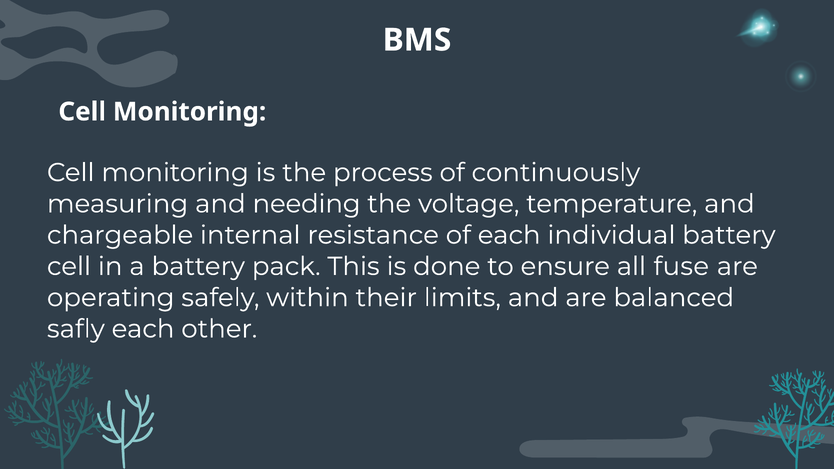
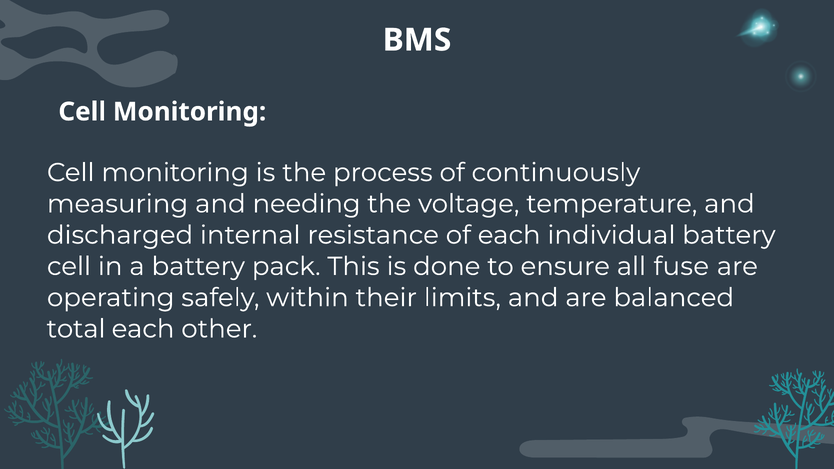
chargeable: chargeable -> discharged (120, 235)
safly: safly -> total (76, 329)
